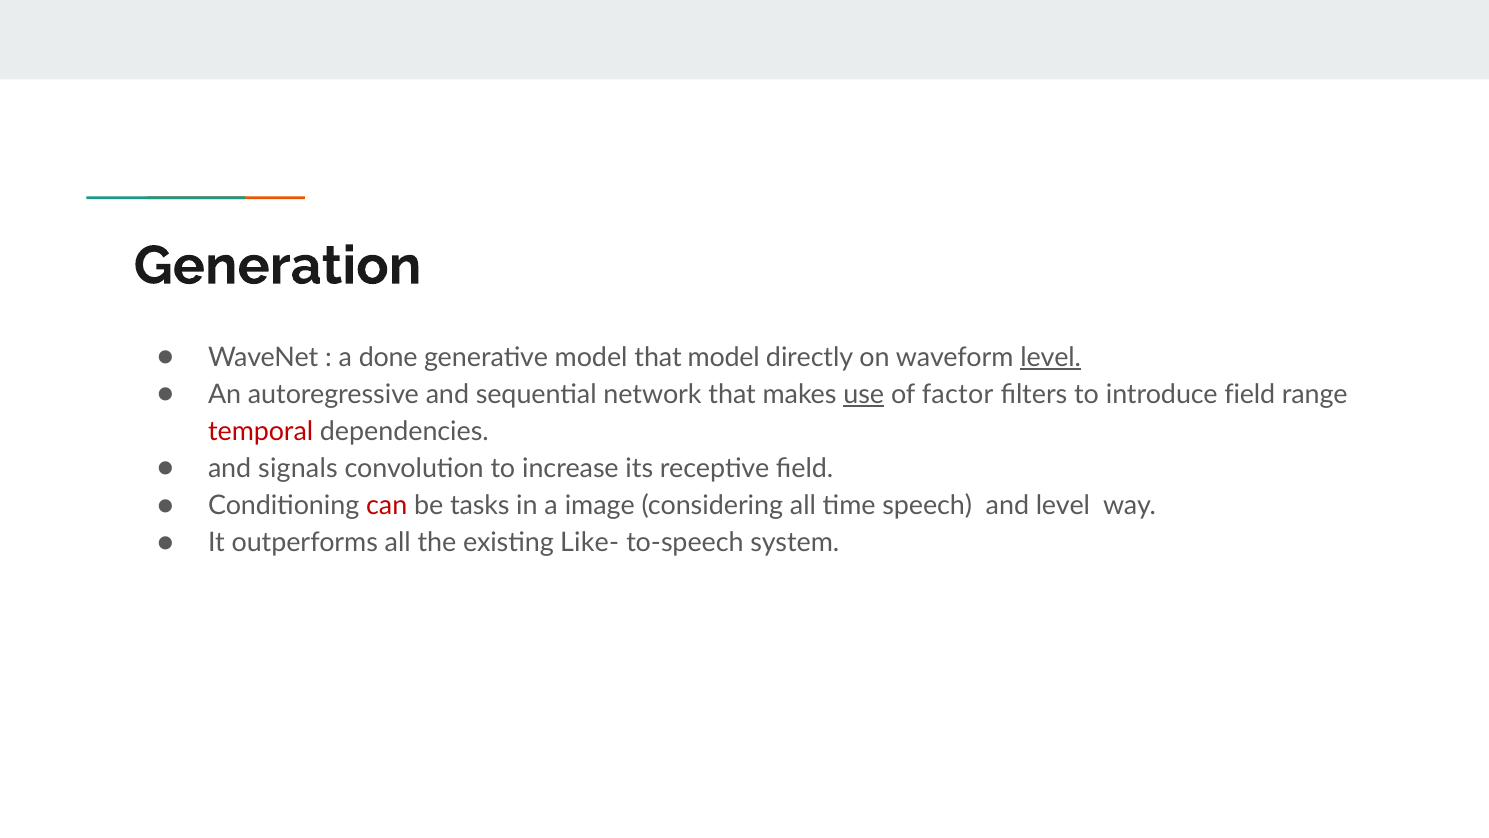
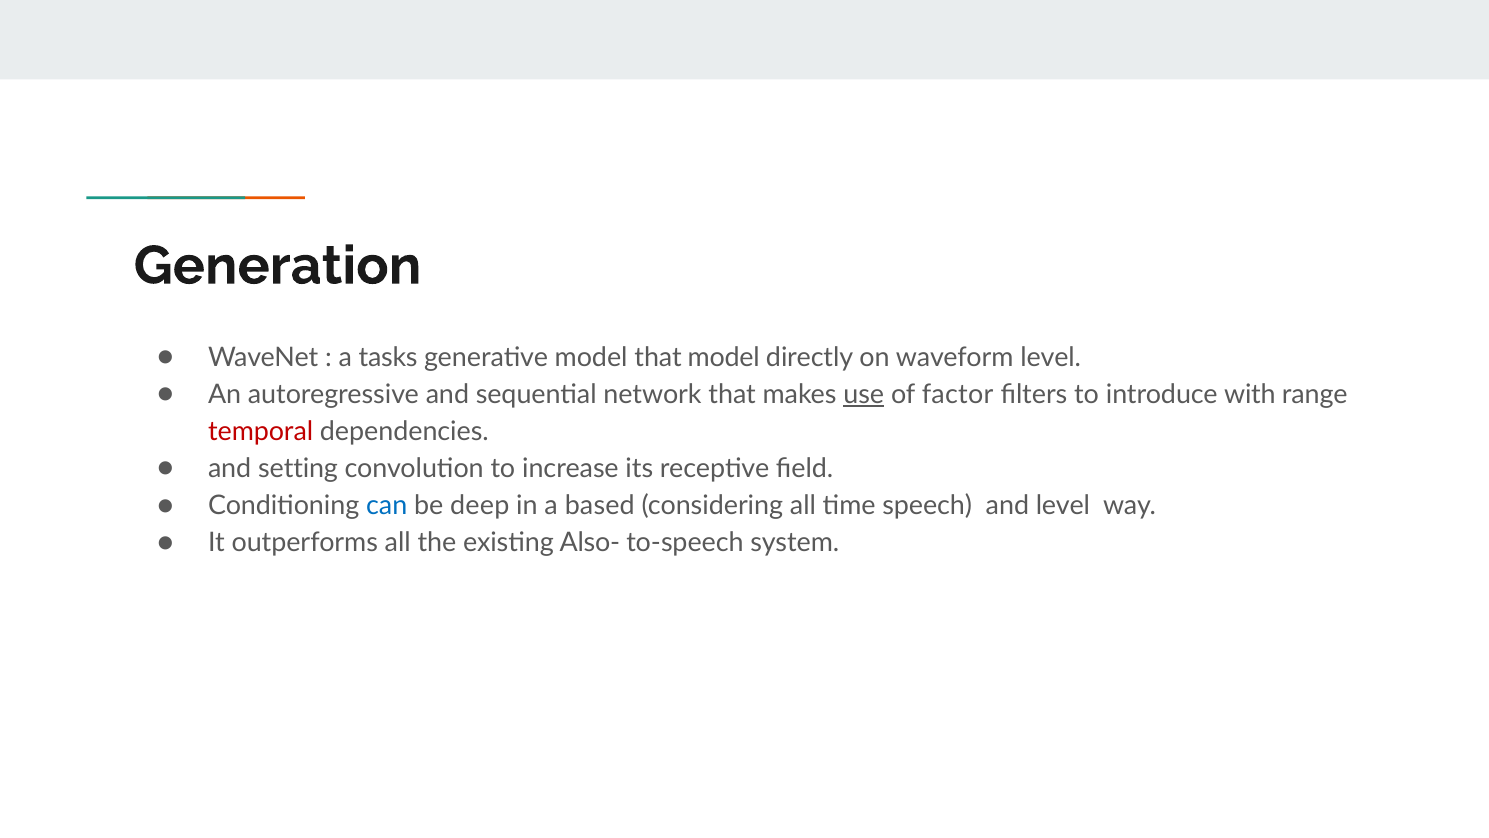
done: done -> tasks (388, 357)
level underline: present -> none (1051, 357)
introduce field: field -> with (1250, 394)
signals: signals -> setting (298, 468)
can colour: red -> blue (387, 505)
tasks: tasks -> deep (480, 505)
image: image -> based (600, 505)
Like-: Like- -> Also- (590, 543)
